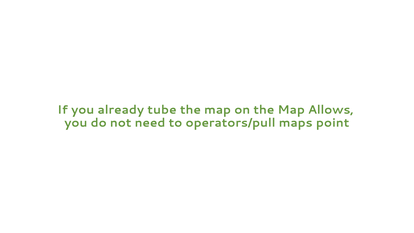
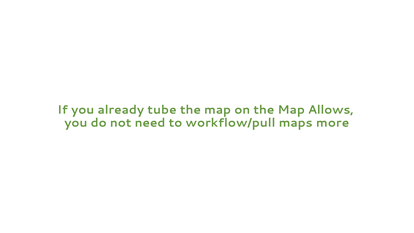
operators/pull: operators/pull -> workflow/pull (231, 123)
point: point -> more (333, 123)
